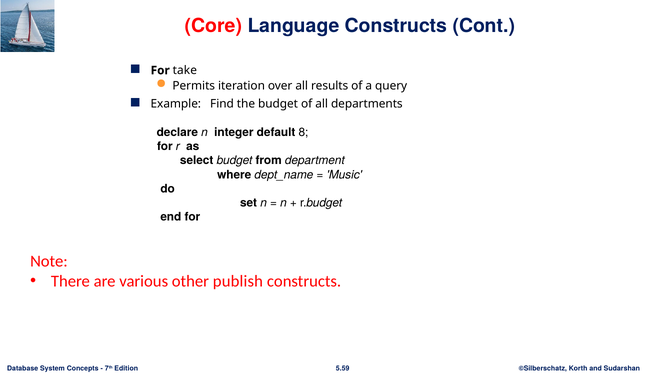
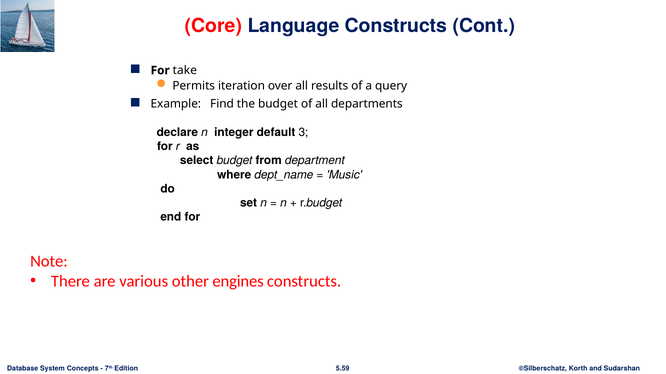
8: 8 -> 3 (303, 132)
publish: publish -> engines (238, 282)
